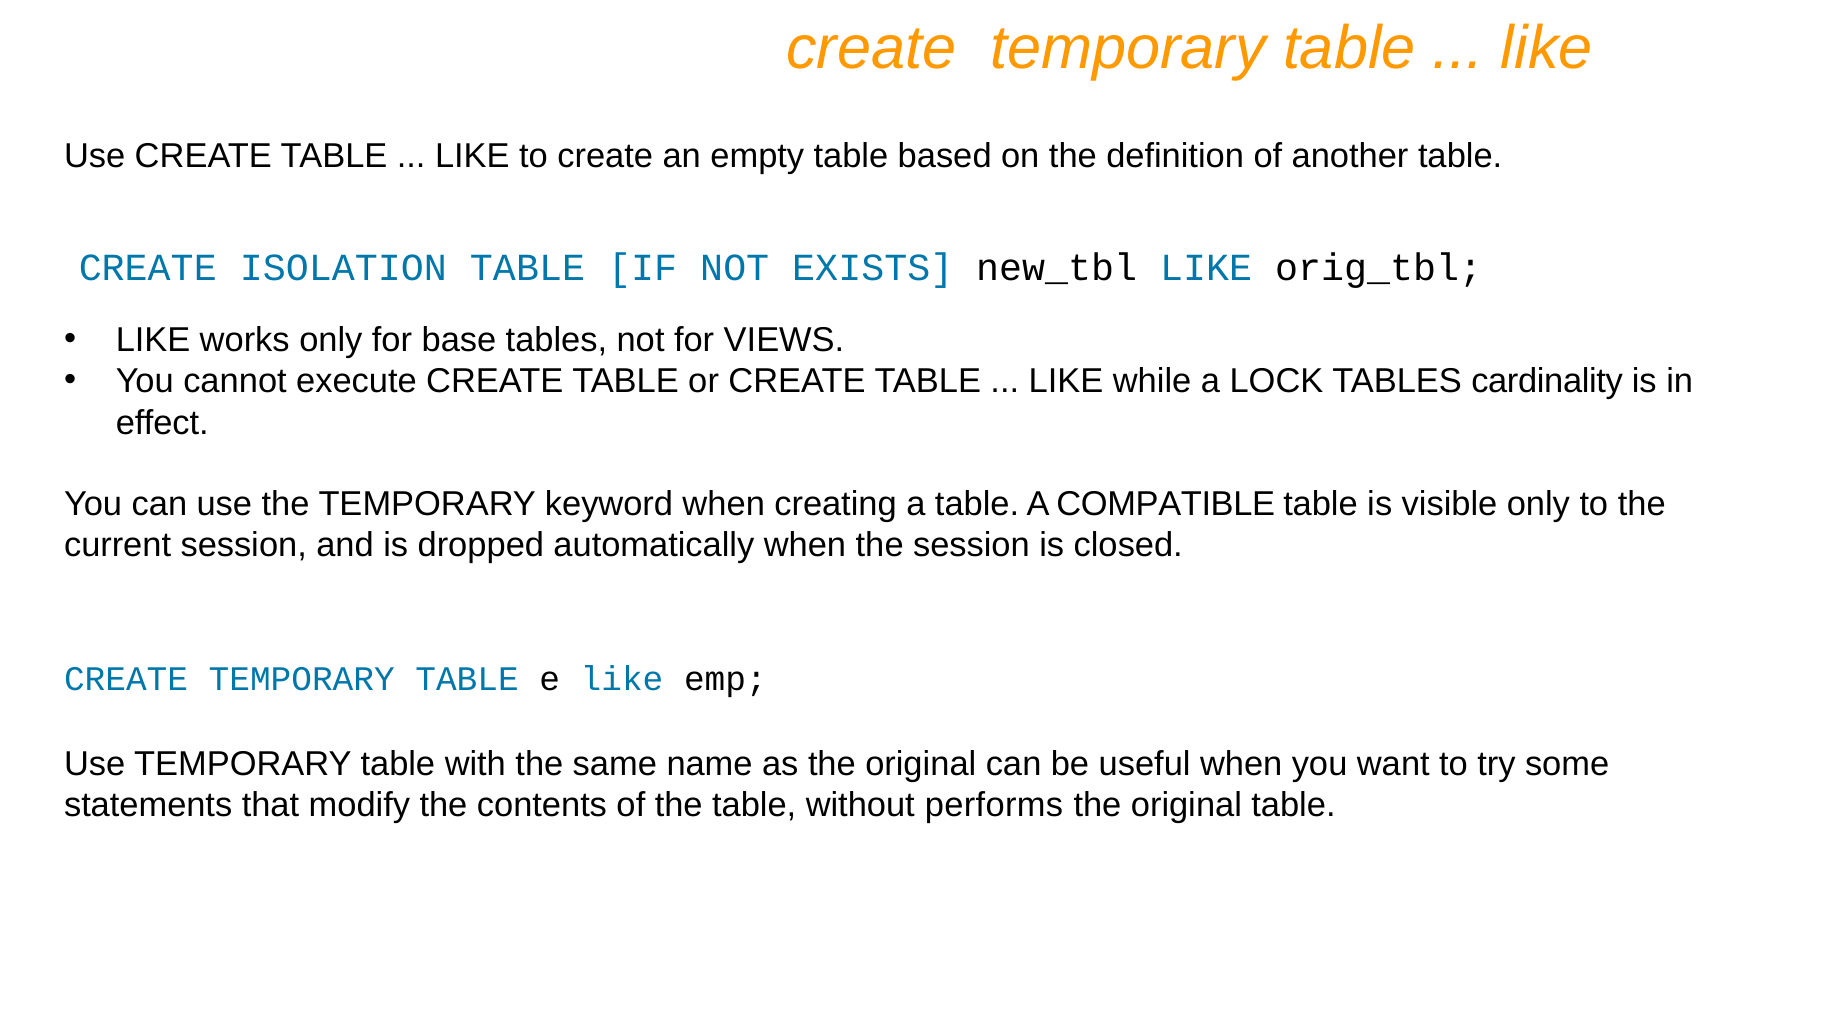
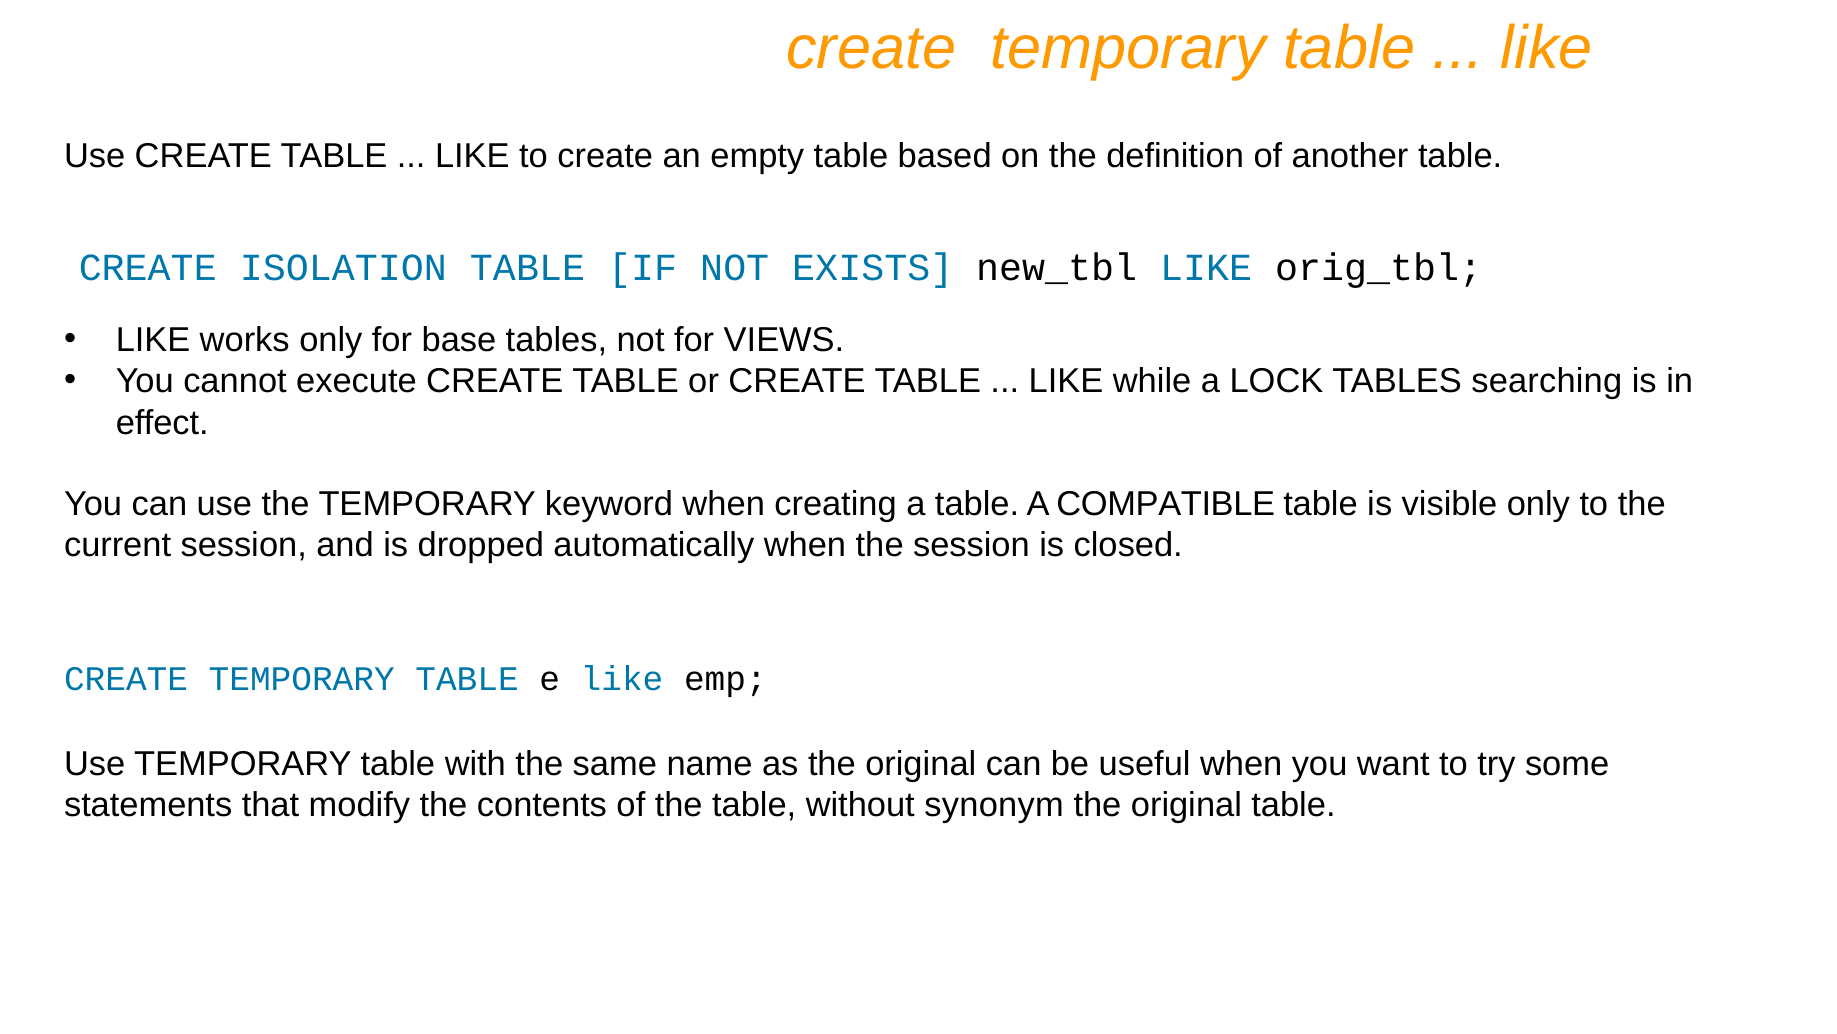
cardinality: cardinality -> searching (1547, 381)
performs: performs -> synonym (994, 805)
